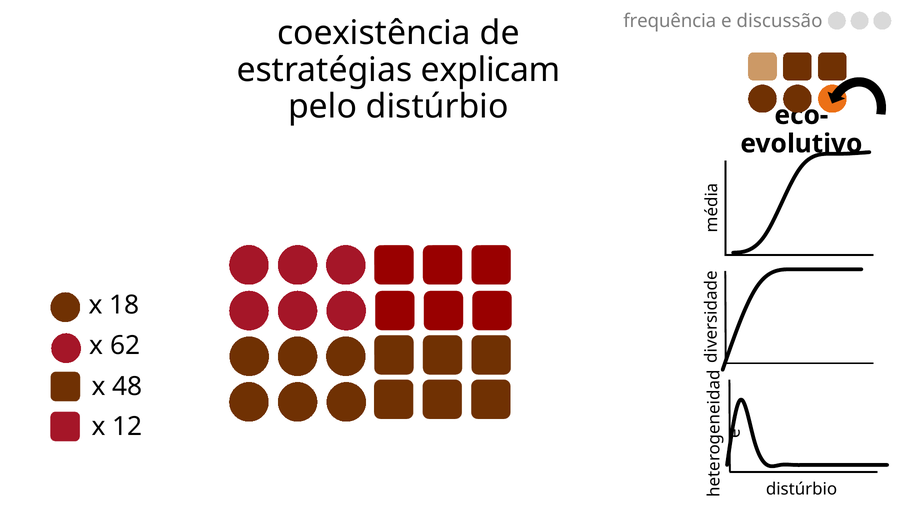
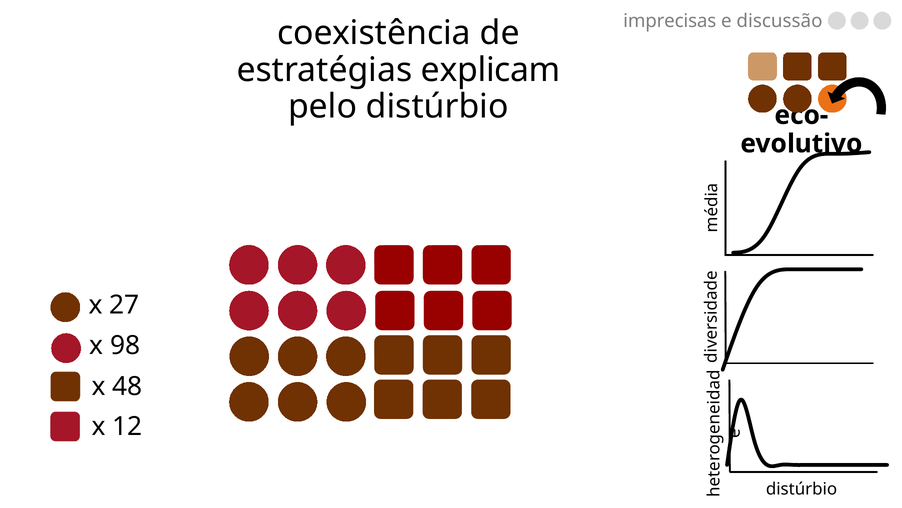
frequência: frequência -> imprecisas (670, 21)
18: 18 -> 27 (124, 304)
62: 62 -> 98 (125, 345)
